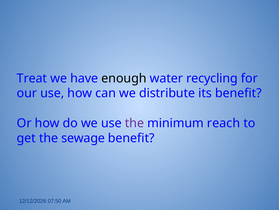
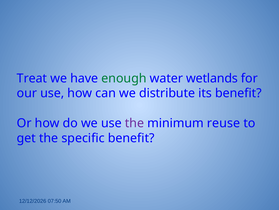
enough colour: black -> green (124, 78)
recycling: recycling -> wetlands (212, 78)
reach: reach -> reuse (224, 123)
sewage: sewage -> specific (83, 138)
